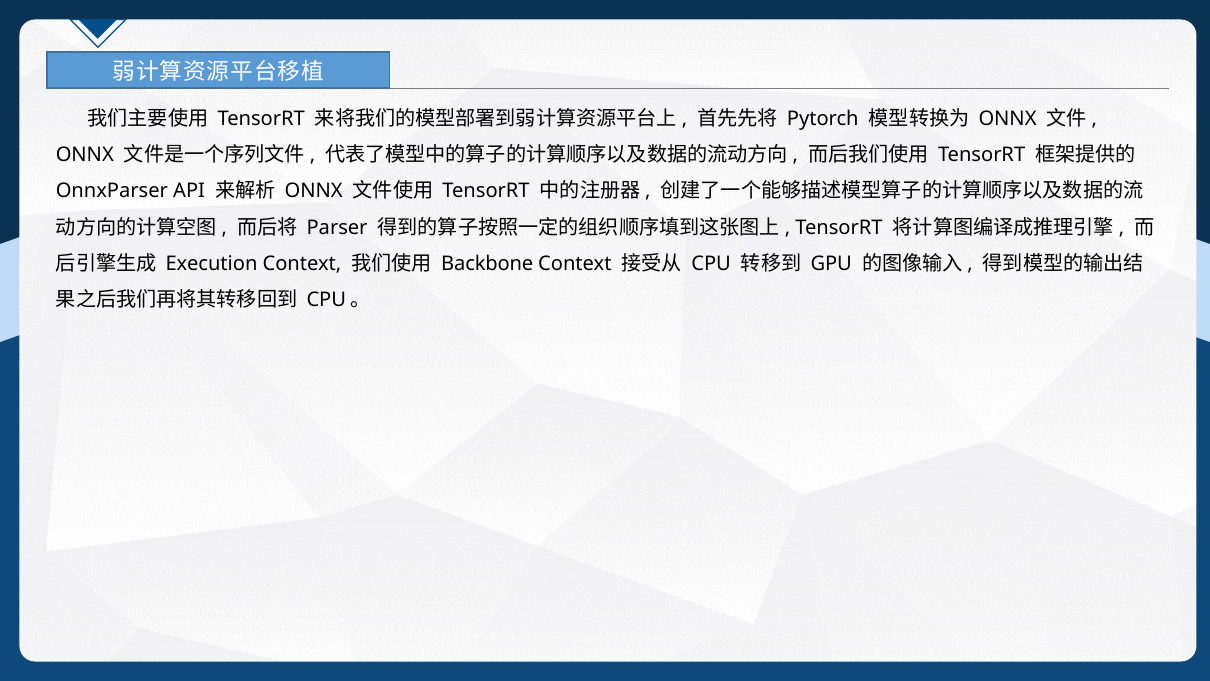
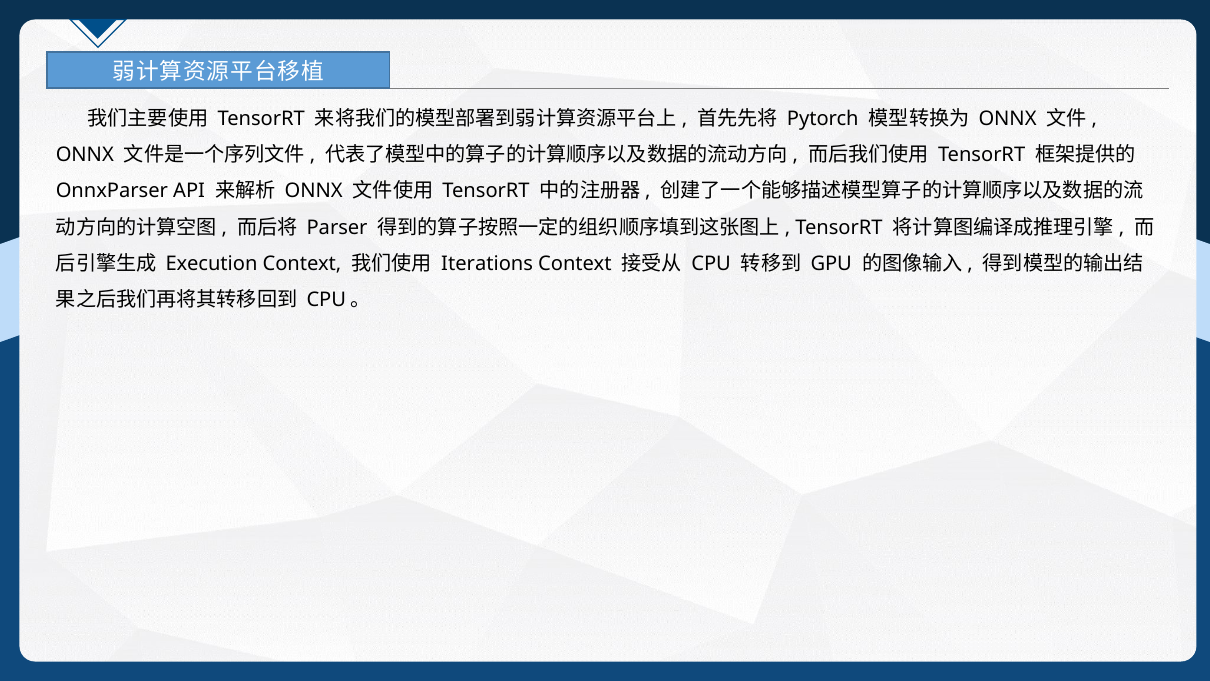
Backbone: Backbone -> Iterations (487, 264)
